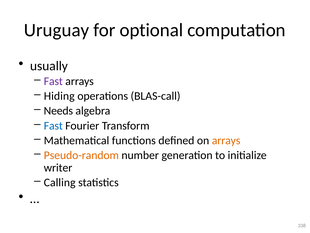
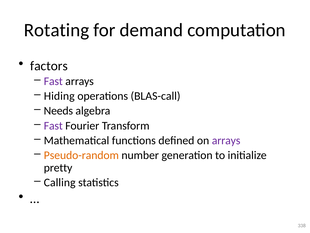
Uruguay: Uruguay -> Rotating (57, 30)
optional: optional -> demand (151, 30)
usually: usually -> factors (49, 66)
Fast colour: blue -> purple (53, 125)
arrays colour: orange -> purple (226, 140)
writer: writer -> pretty (58, 167)
